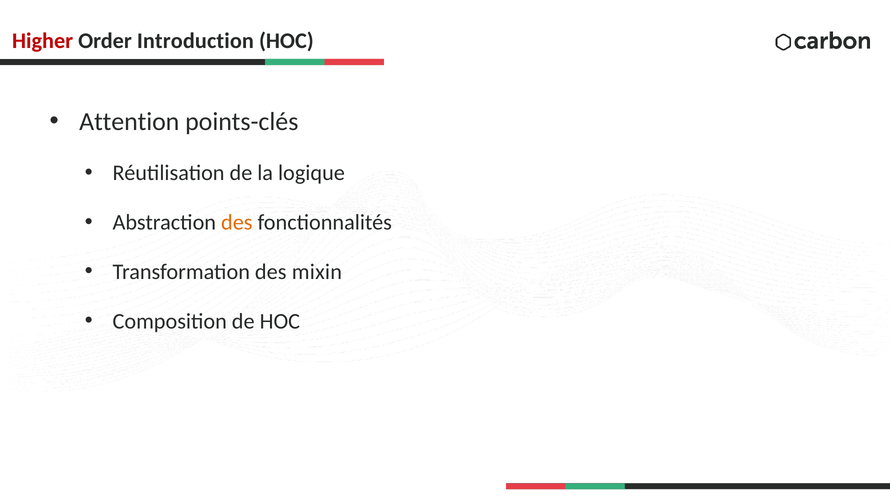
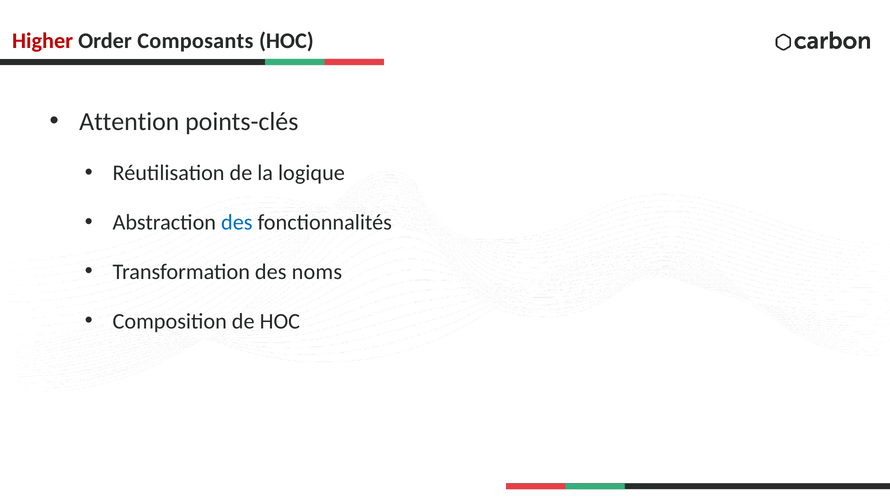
Introduction: Introduction -> Composants (195, 41)
des colour: orange -> blue (237, 222)
mixin: mixin -> noms (317, 272)
